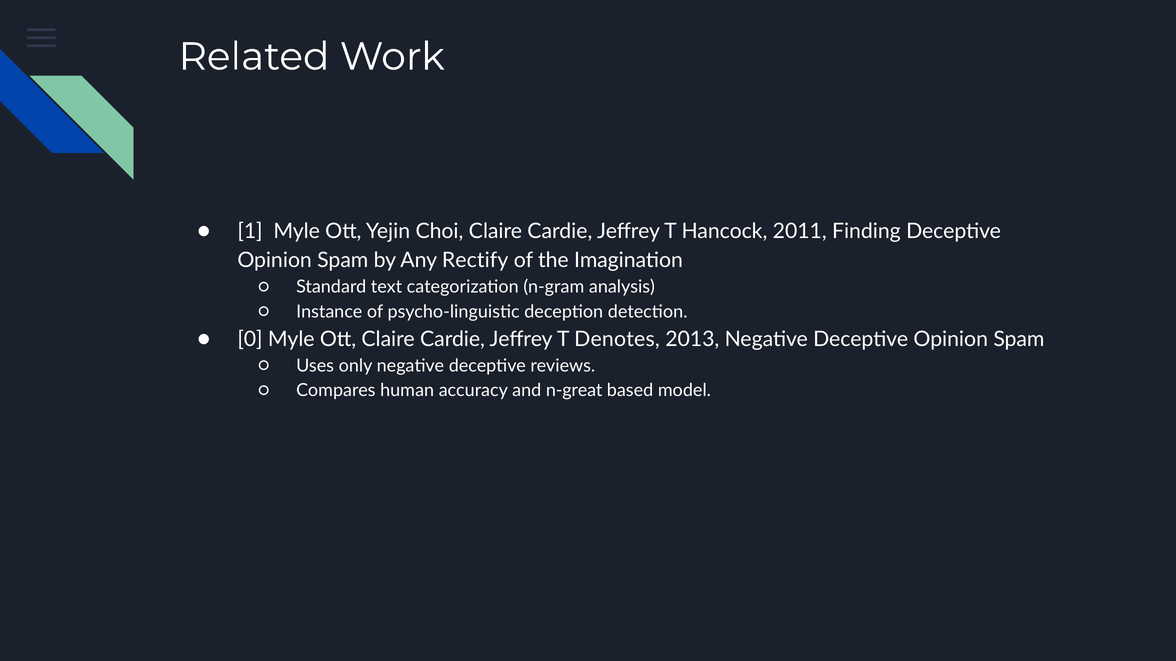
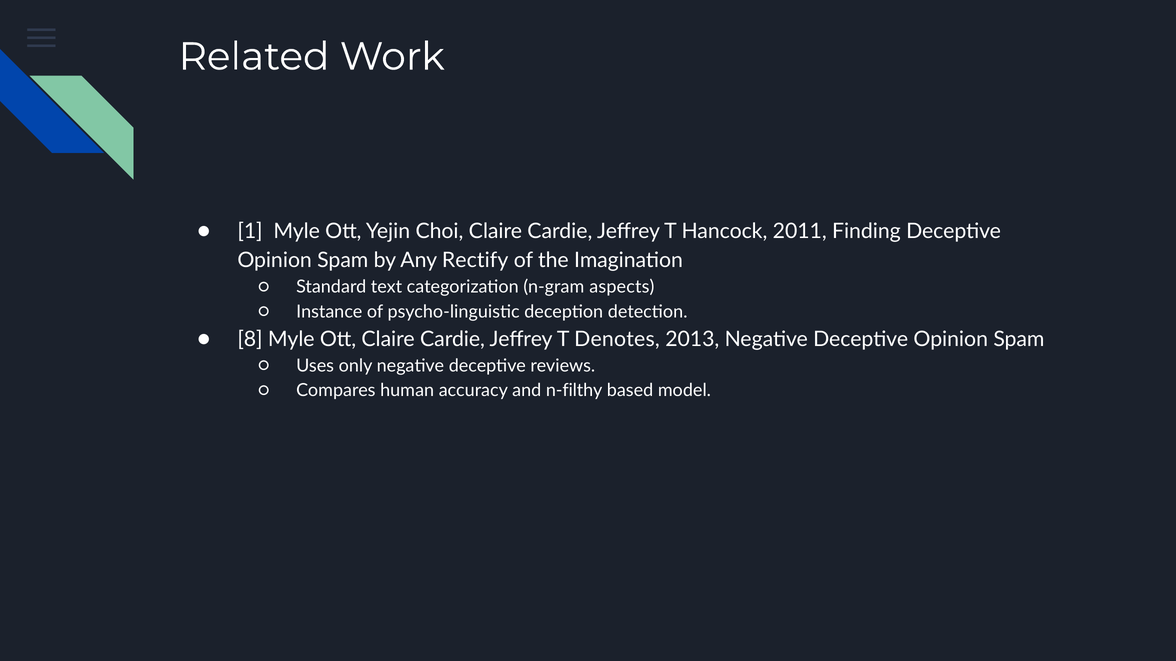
analysis: analysis -> aspects (622, 287)
0: 0 -> 8 (250, 340)
n-great: n-great -> n-filthy (574, 391)
